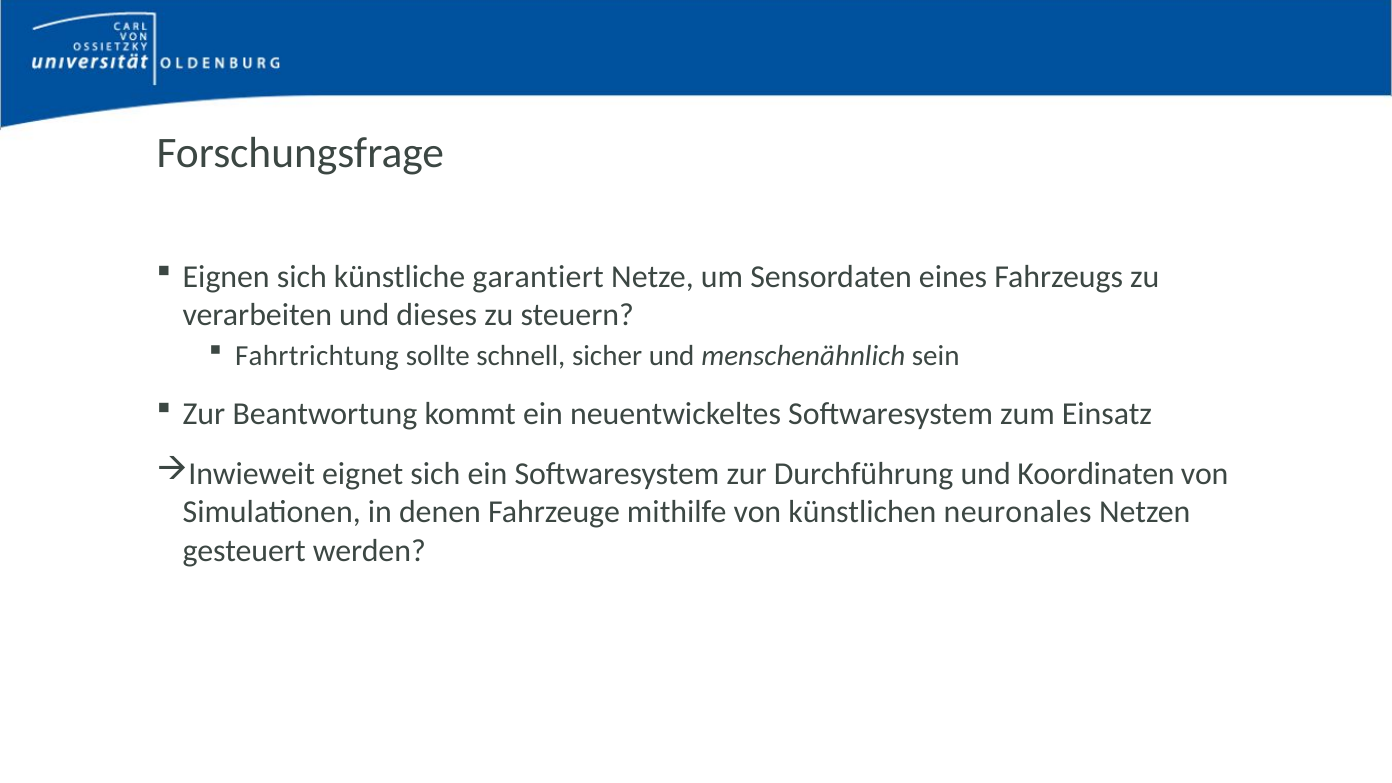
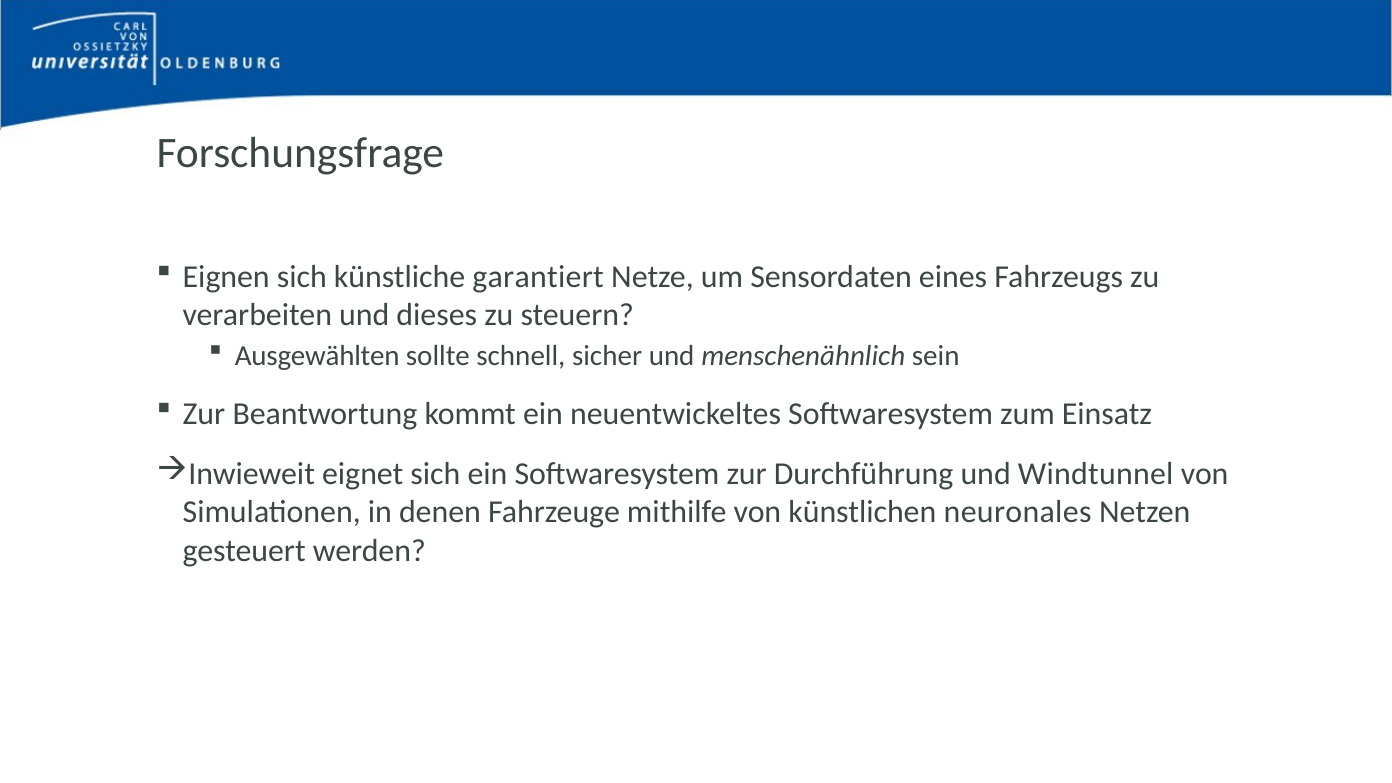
Fahrtrichtung: Fahrtrichtung -> Ausgewählten (317, 356)
Koordinaten: Koordinaten -> Windtunnel (1096, 474)
